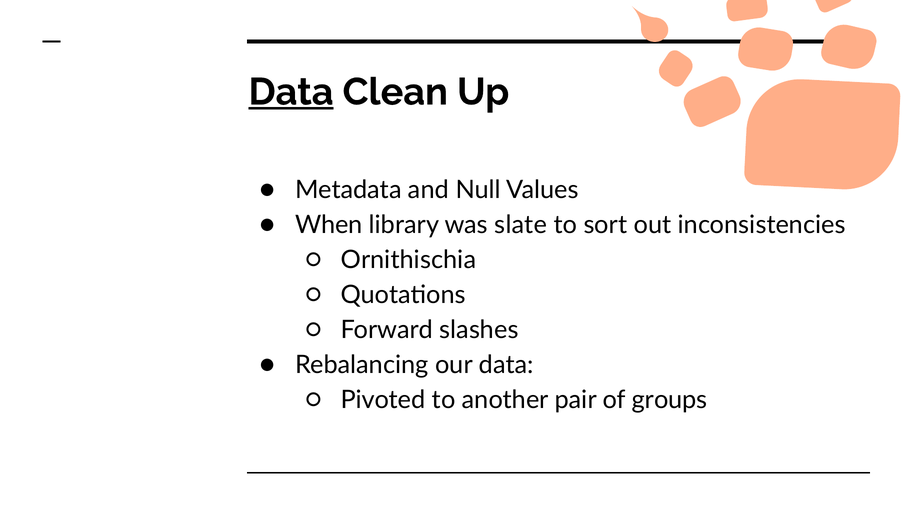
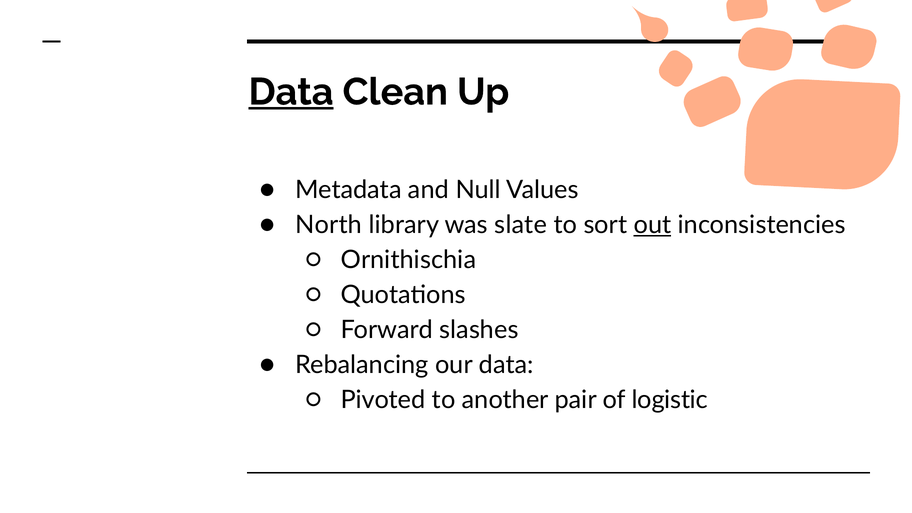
When: When -> North (329, 225)
out underline: none -> present (652, 225)
groups: groups -> logistic (670, 400)
